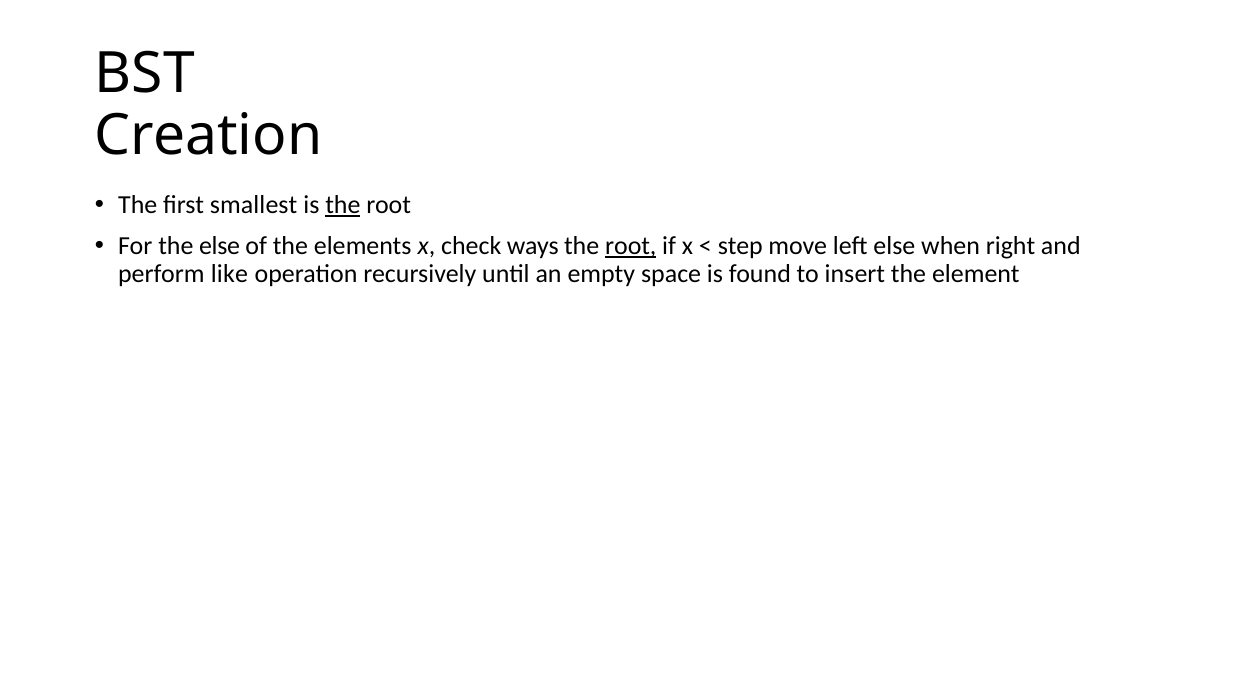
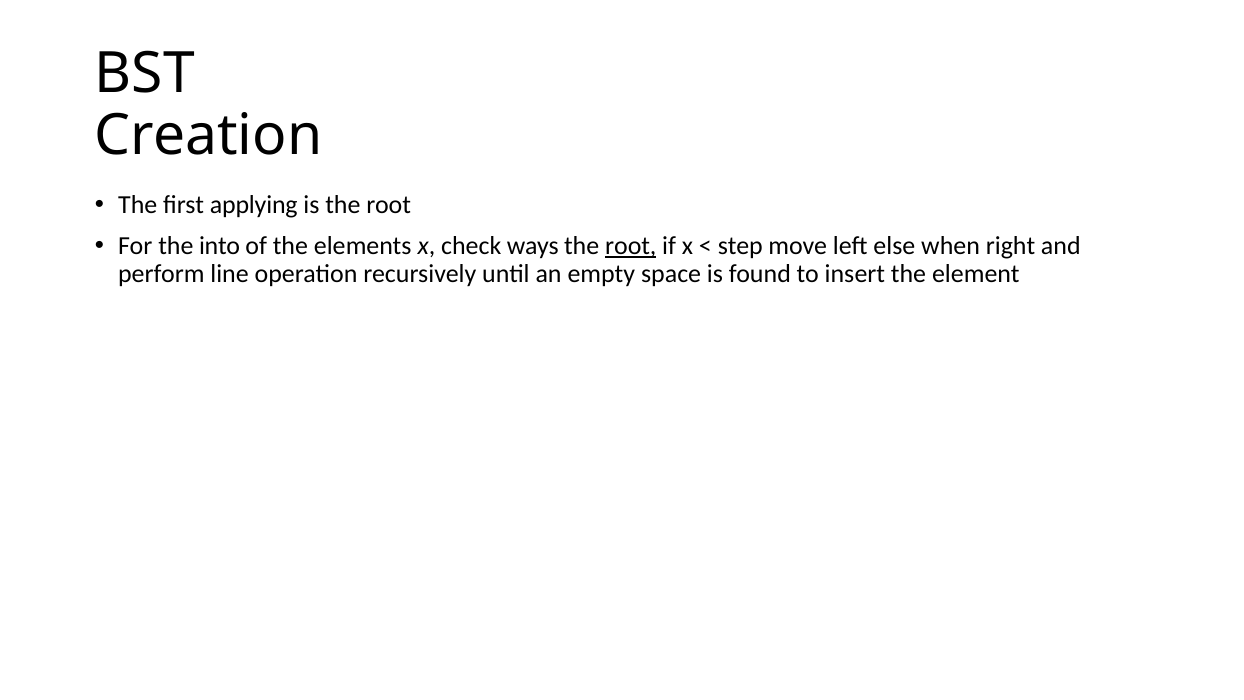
smallest: smallest -> applying (254, 205)
the underline: present -> none (343, 205)
the else: else -> into (220, 246)
like: like -> line (230, 274)
